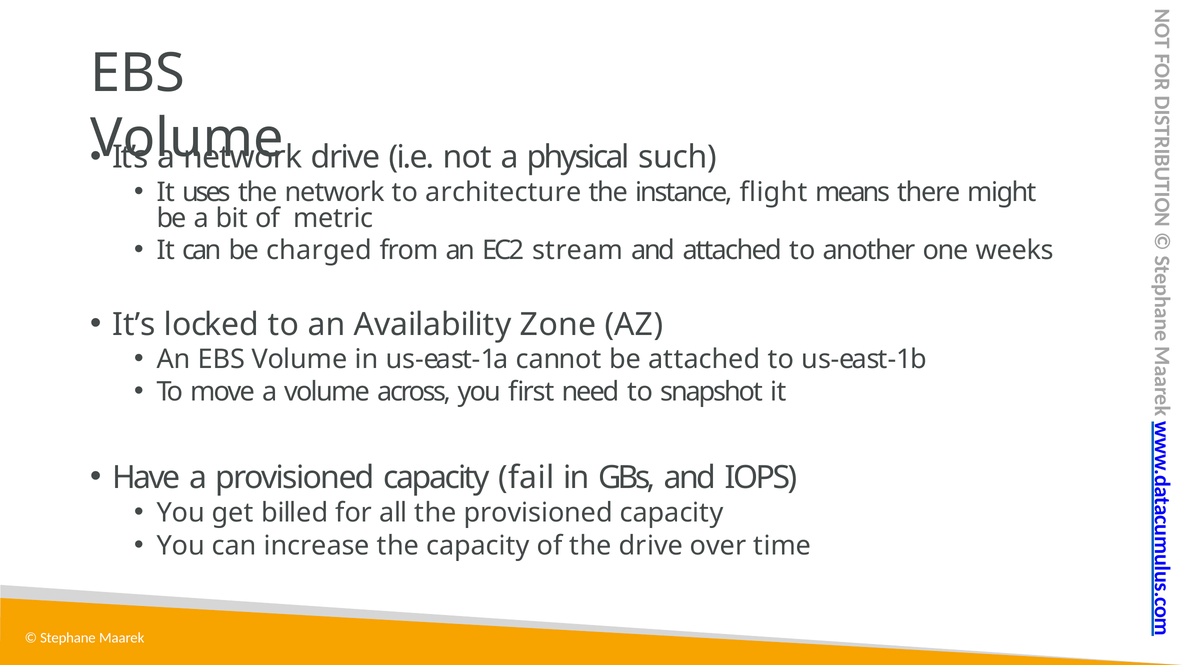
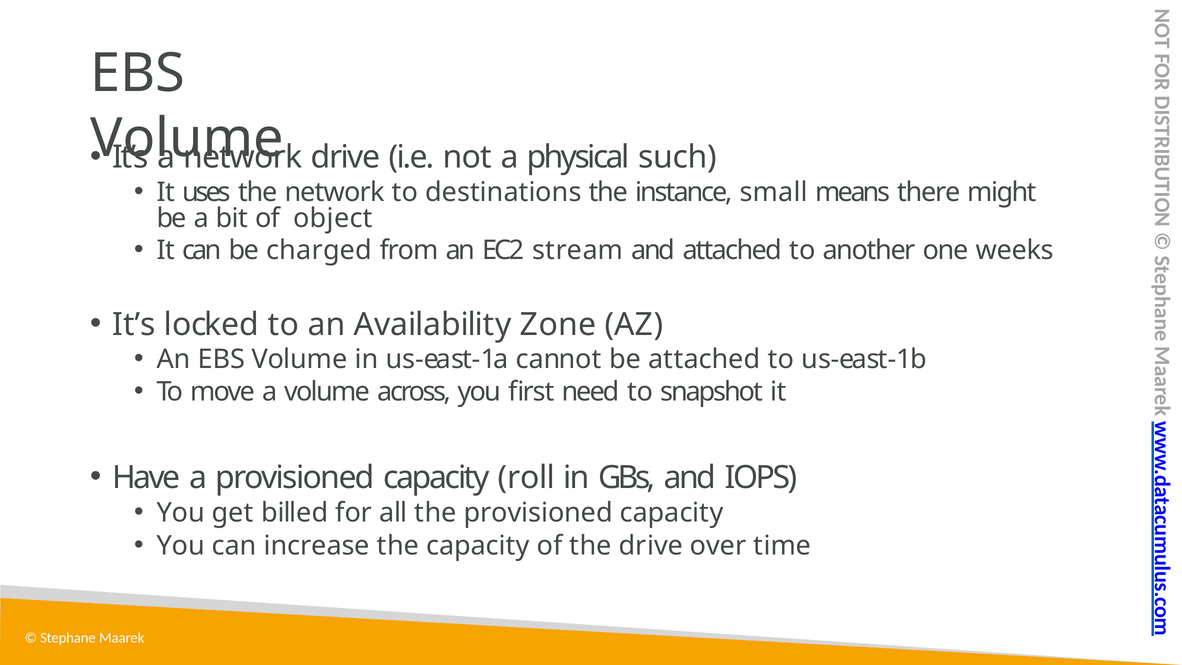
architecture: architecture -> destinations (503, 192)
flight: flight -> small (774, 192)
metric: metric -> object (333, 218)
fail: fail -> roll (527, 477)
